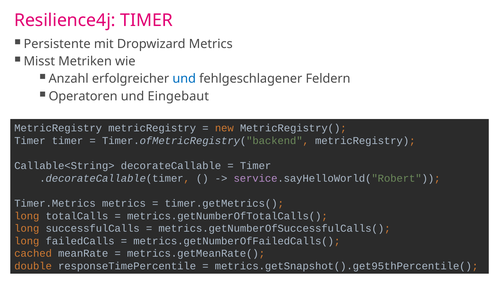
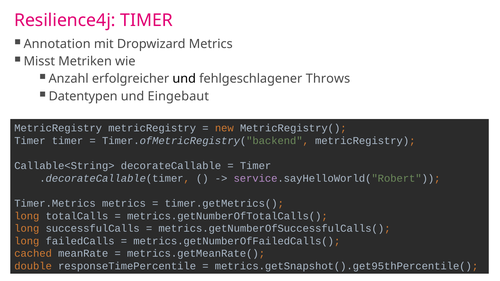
Persistente: Persistente -> Annotation (57, 44)
und colour: blue -> black (184, 79)
Feldern: Feldern -> Throws (328, 79)
Operatoren: Operatoren -> Datentypen (83, 96)
